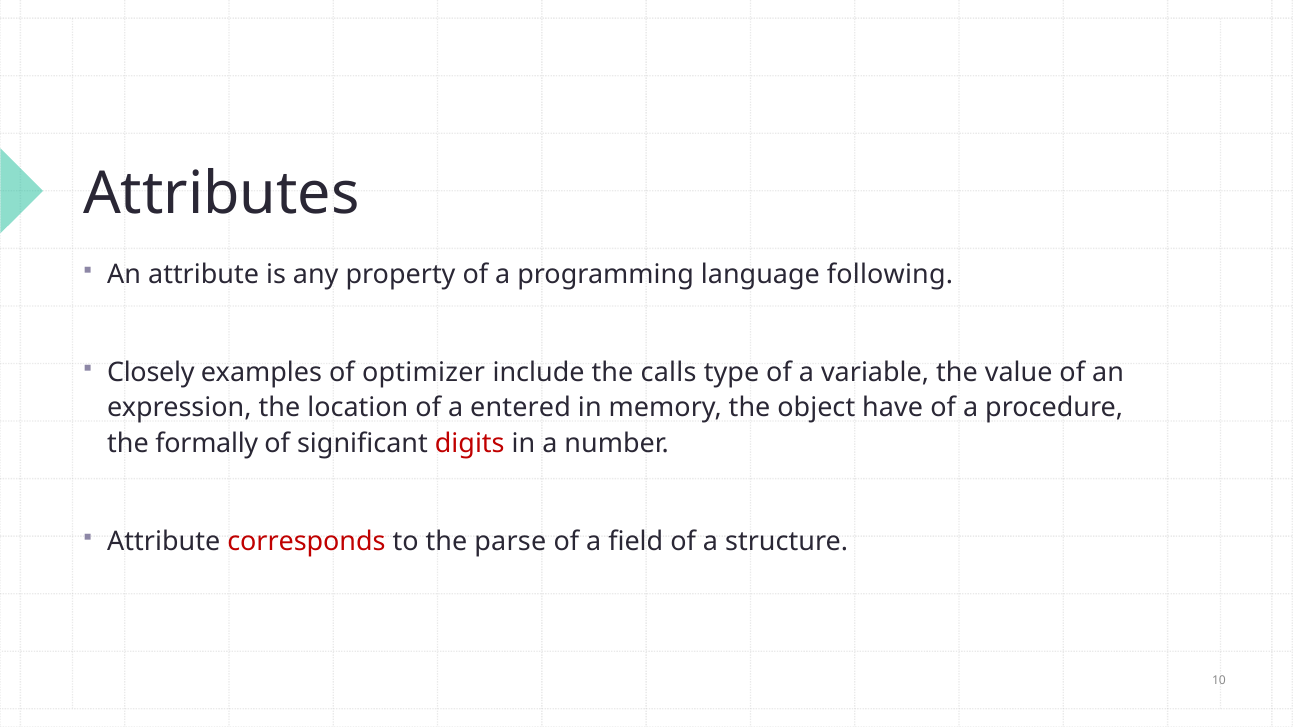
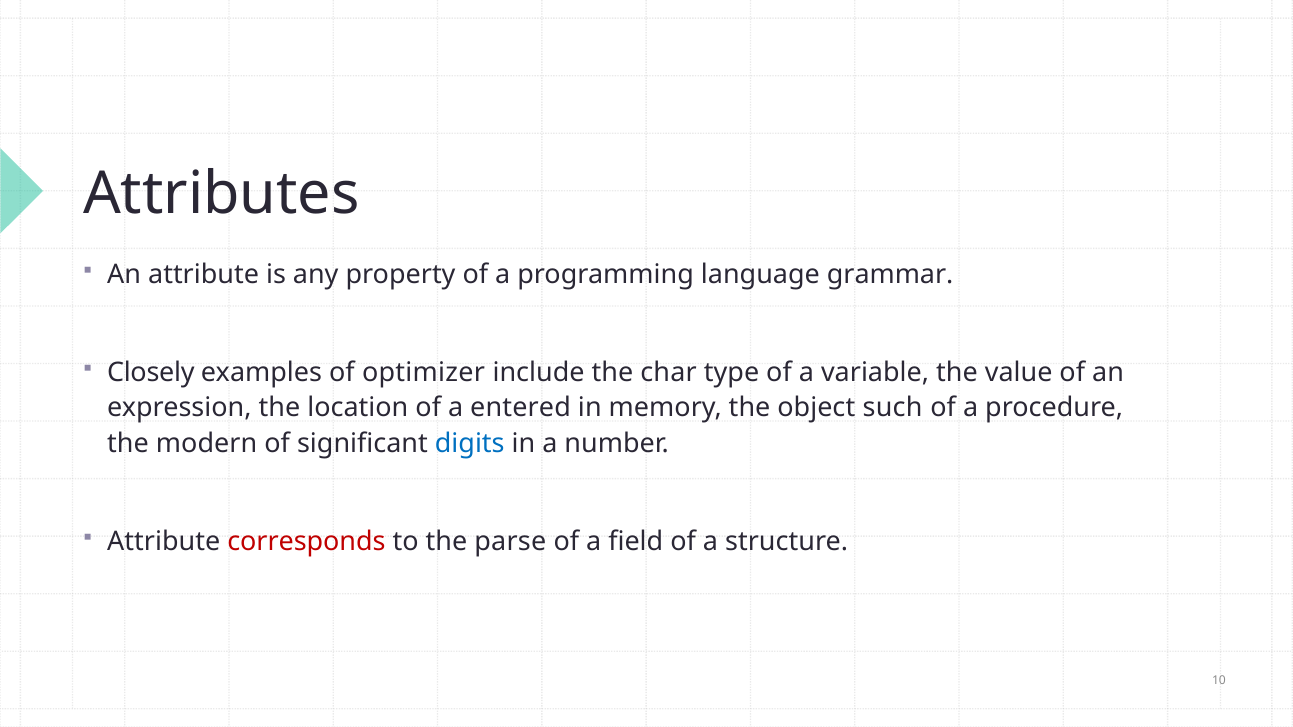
following: following -> grammar (890, 274)
calls: calls -> char (669, 372)
have: have -> such (893, 408)
formally: formally -> modern (207, 443)
digits colour: red -> blue (470, 443)
